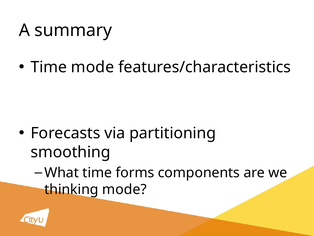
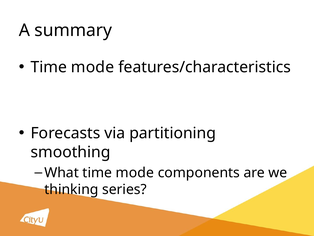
What time forms: forms -> mode (135, 172)
thinking mode: mode -> series (124, 189)
